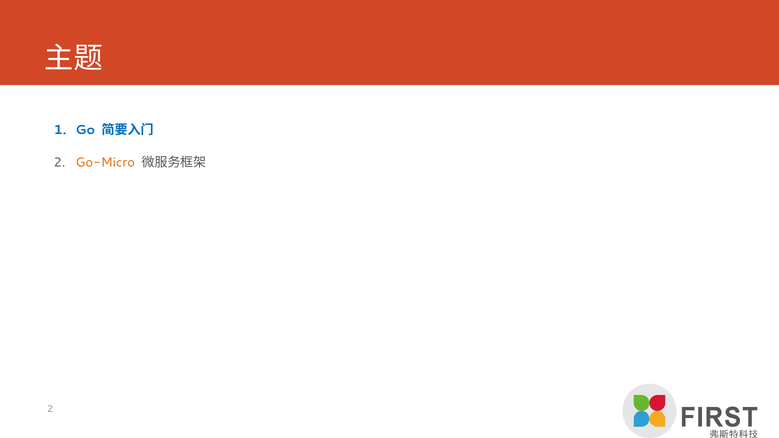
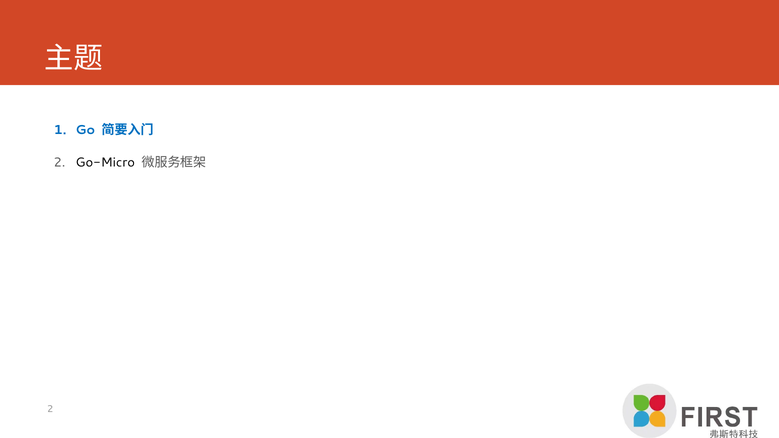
Go-Micro colour: orange -> black (105, 162)
